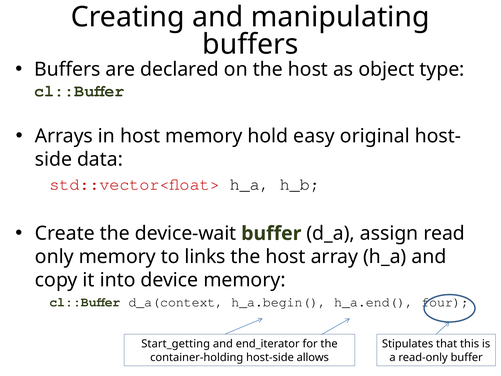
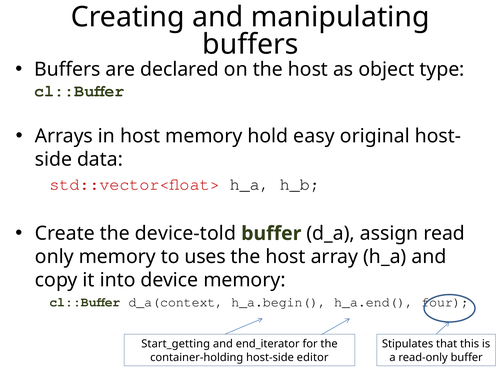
device-wait: device-wait -> device-told (185, 233)
links: links -> uses (205, 257)
allows: allows -> editor (313, 357)
